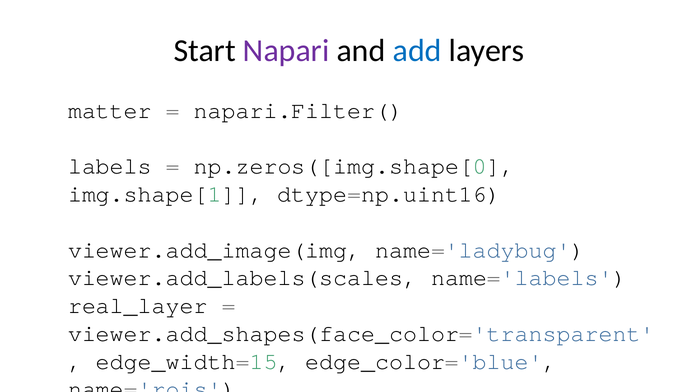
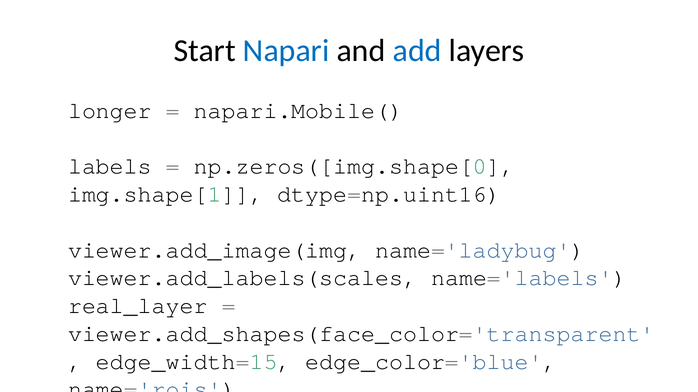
Napari colour: purple -> blue (286, 51)
matter: matter -> longer (110, 111)
napari.Filter(: napari.Filter( -> napari.Mobile( (298, 111)
